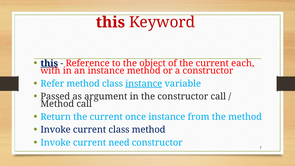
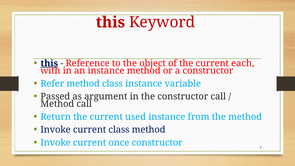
instance underline: present -> none (144, 84)
once: once -> used (136, 117)
need: need -> once (119, 143)
